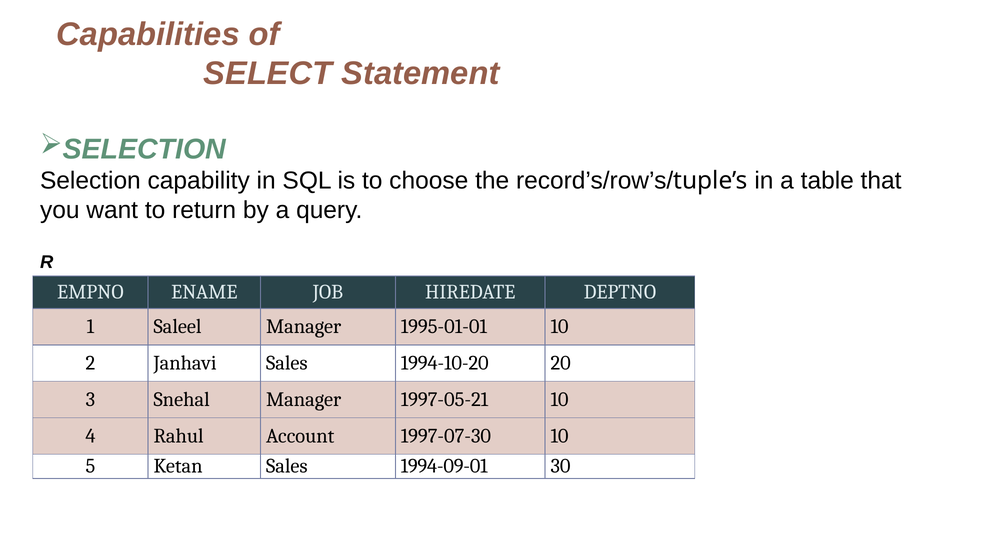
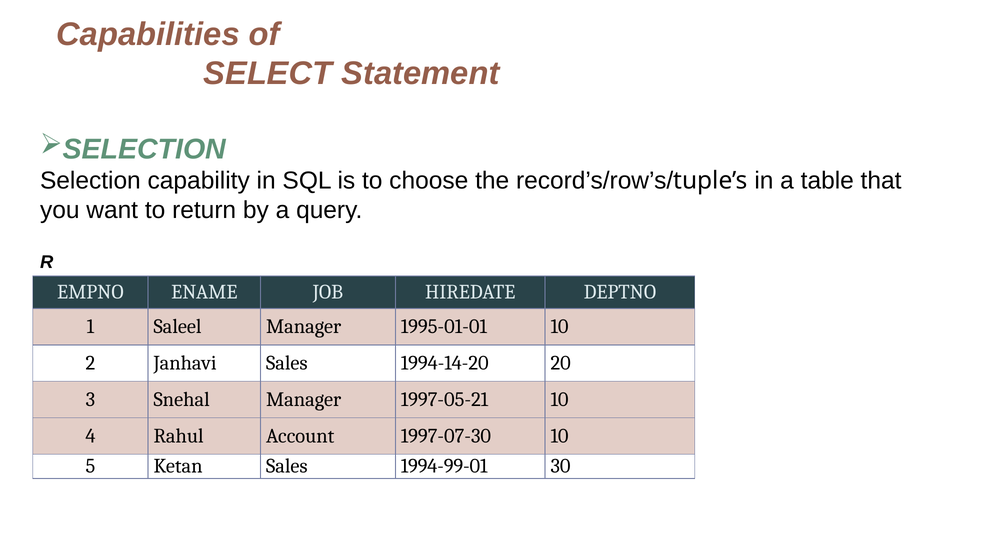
1994-10-20: 1994-10-20 -> 1994-14-20 (445, 363)
1994-09-01: 1994-09-01 -> 1994-99-01 (444, 466)
